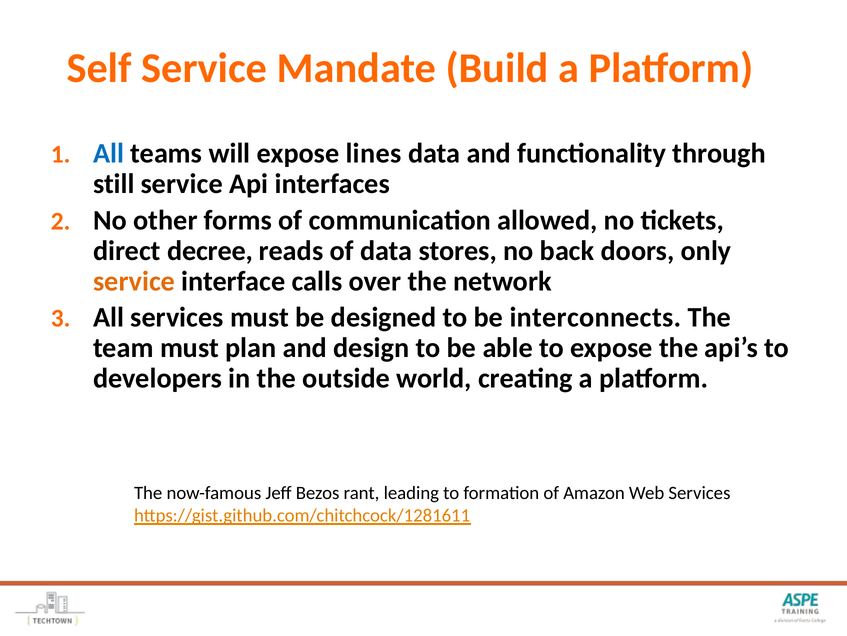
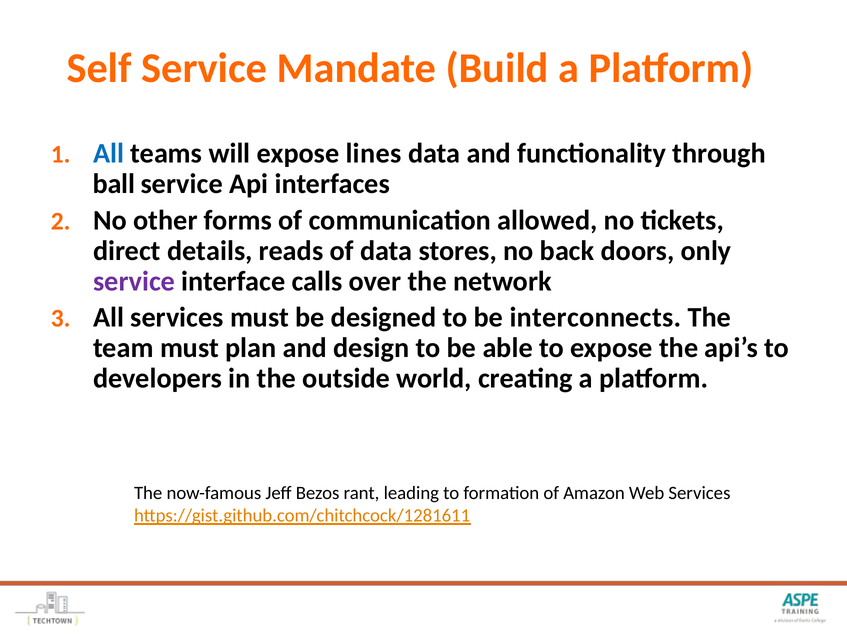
still: still -> ball (114, 184)
decree: decree -> details (210, 251)
service colour: orange -> purple (134, 281)
